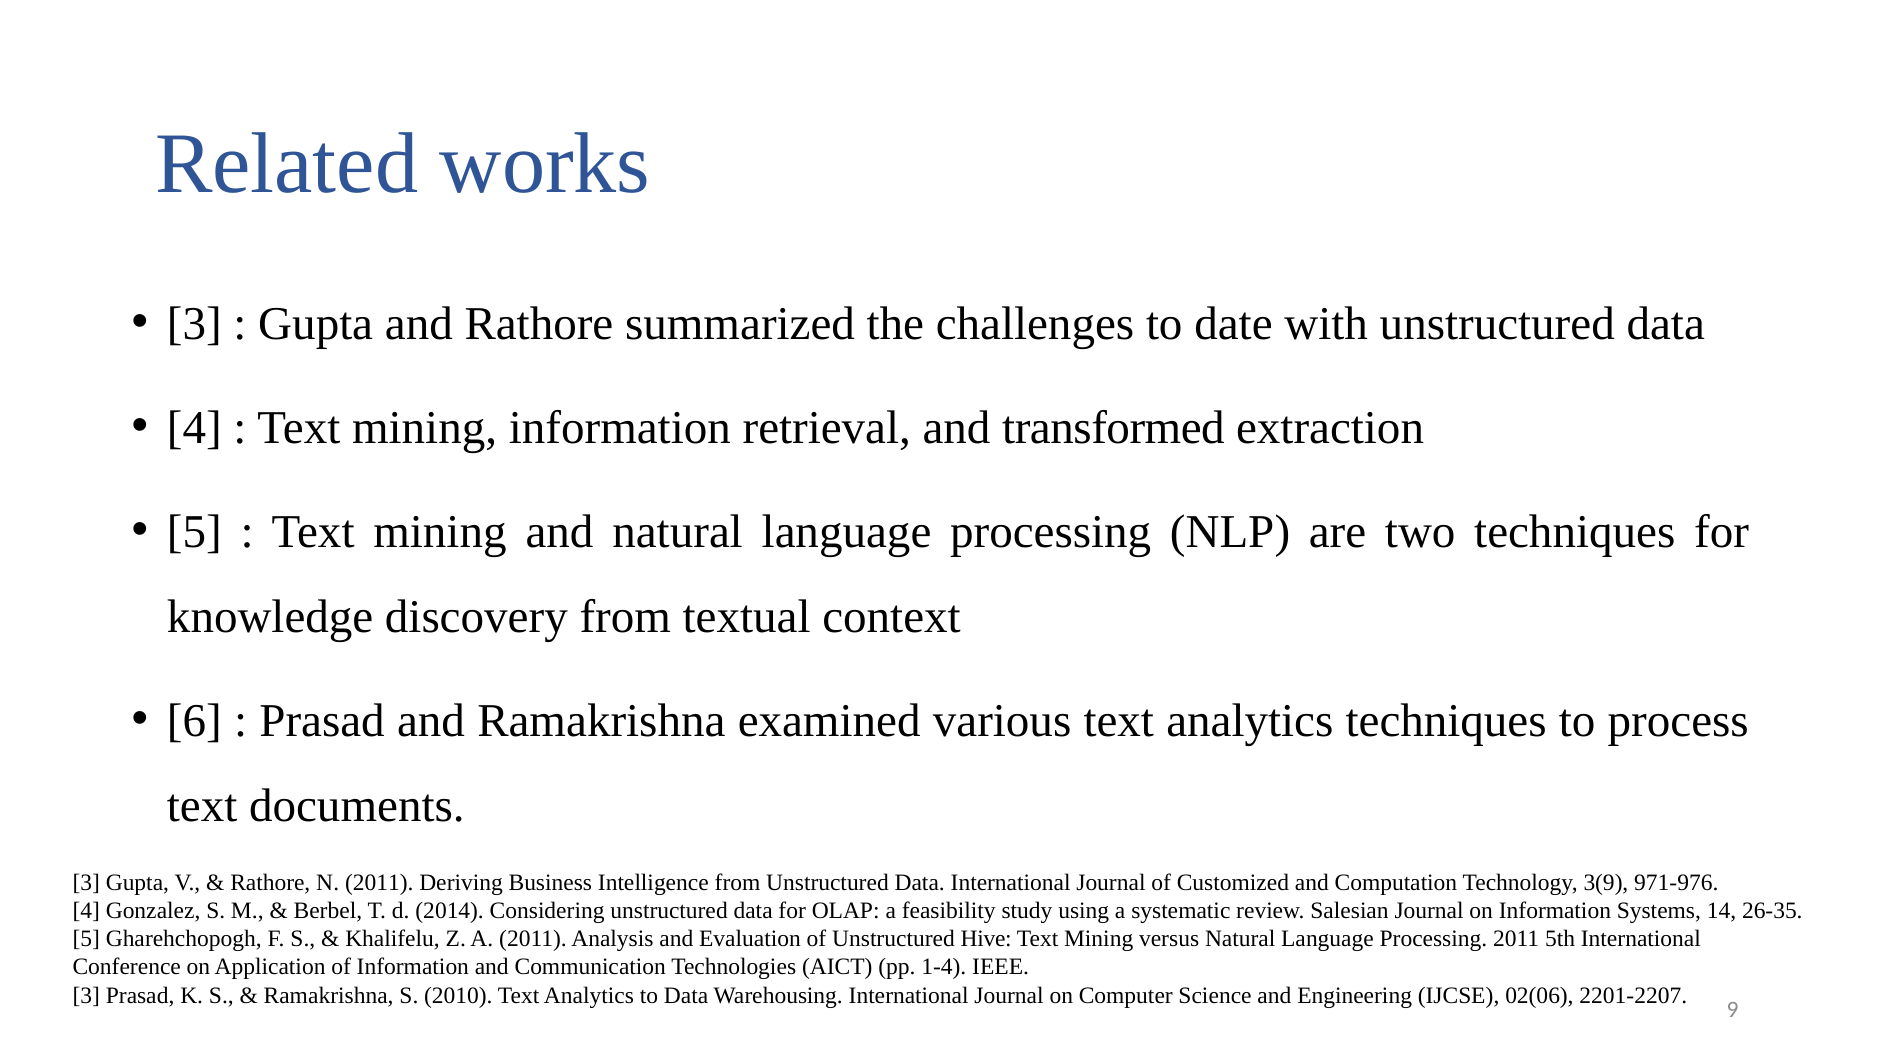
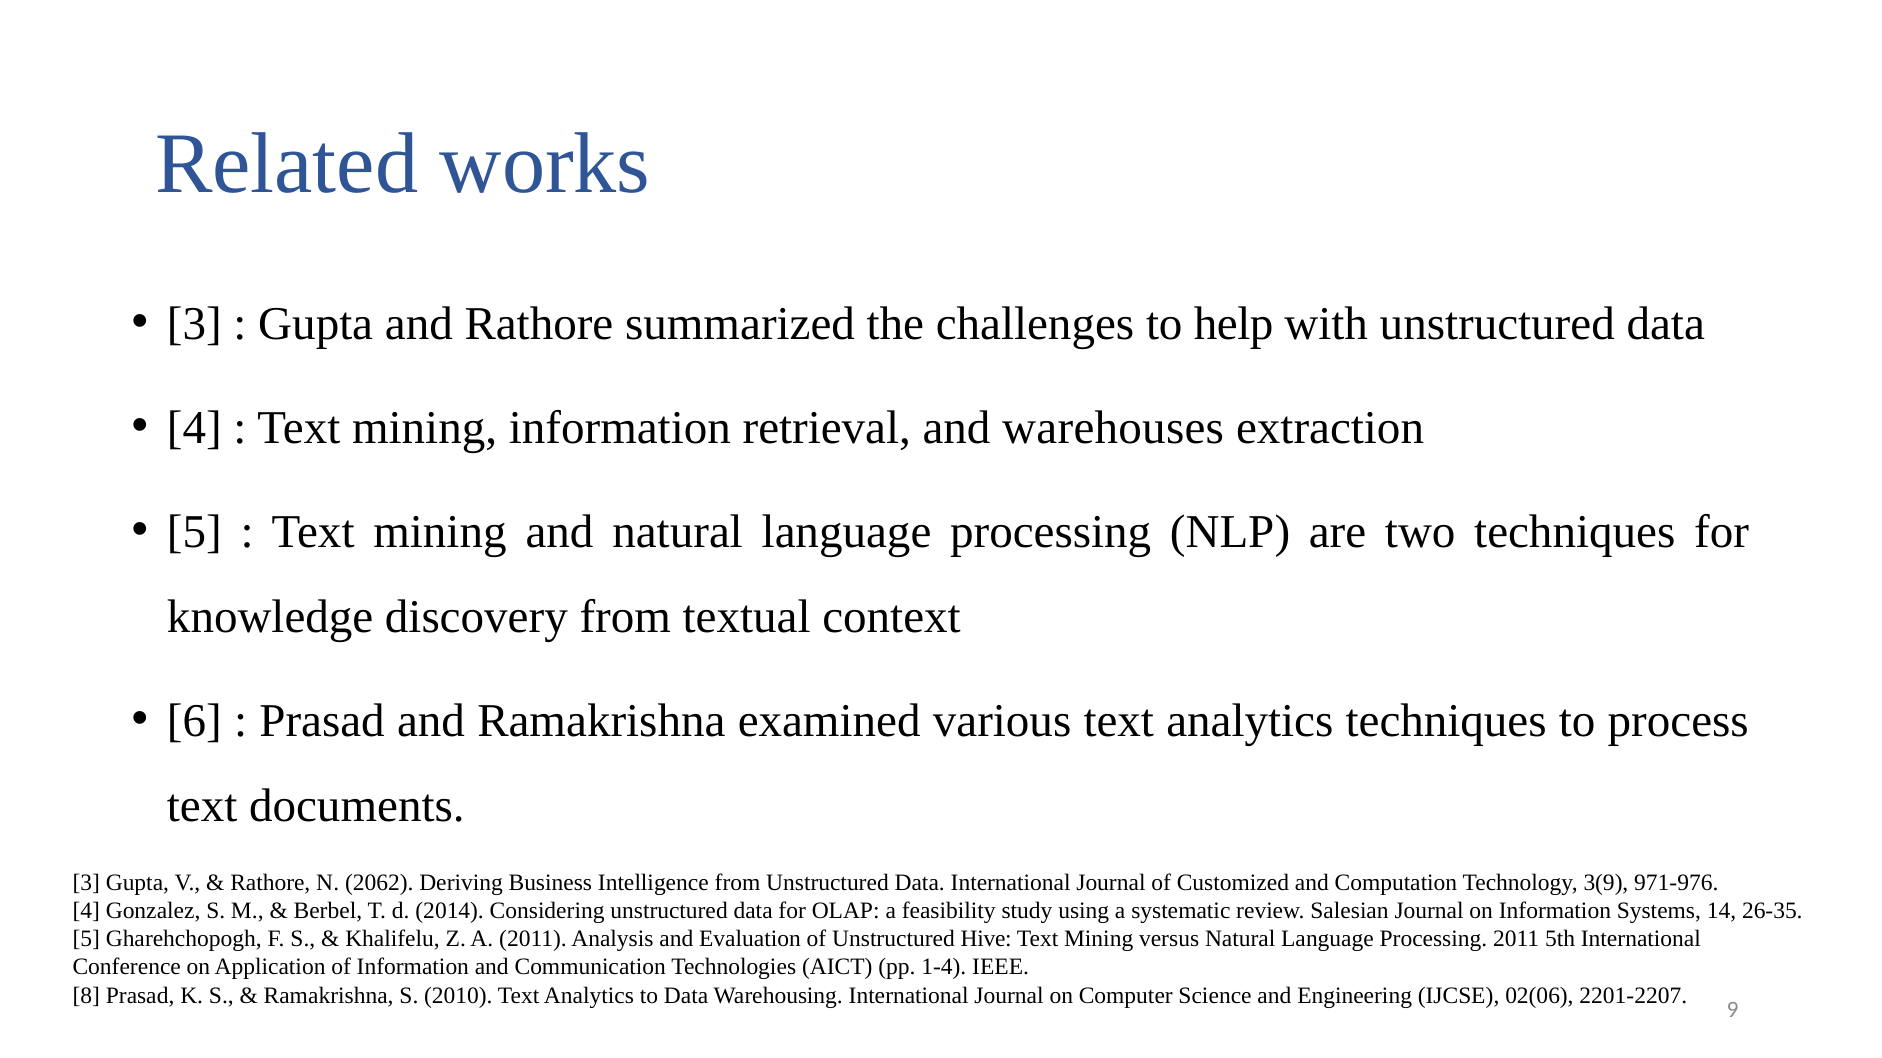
date: date -> help (1234, 324)
transformed: transformed -> warehouses (1113, 428)
N 2011: 2011 -> 2062 (379, 883)
3: 3 -> 8 (86, 996)
